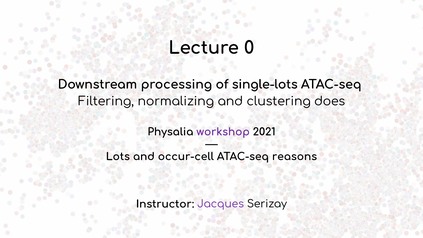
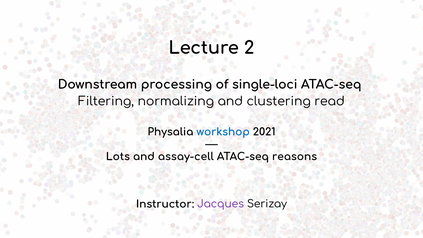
0: 0 -> 2 (249, 48)
single-lots: single-lots -> single-loci (265, 84)
does: does -> read (330, 101)
workshop colour: purple -> blue (223, 132)
occur-cell: occur-cell -> assay-cell (186, 157)
